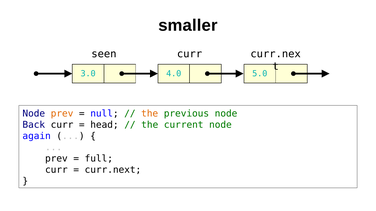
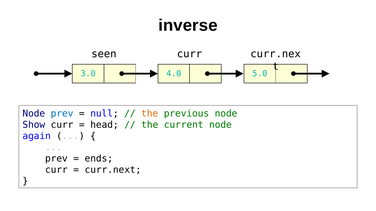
smaller: smaller -> inverse (188, 25)
prev colour: orange -> blue (62, 114)
Back: Back -> Show (34, 125)
full: full -> ends (99, 159)
